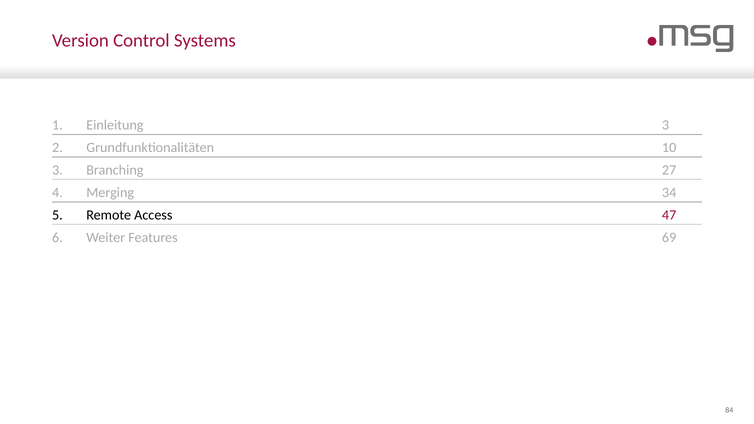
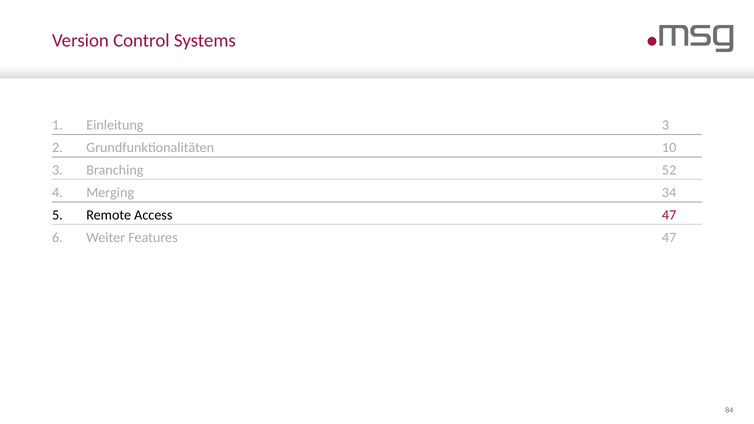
27: 27 -> 52 (669, 170)
6 69: 69 -> 47 (669, 238)
